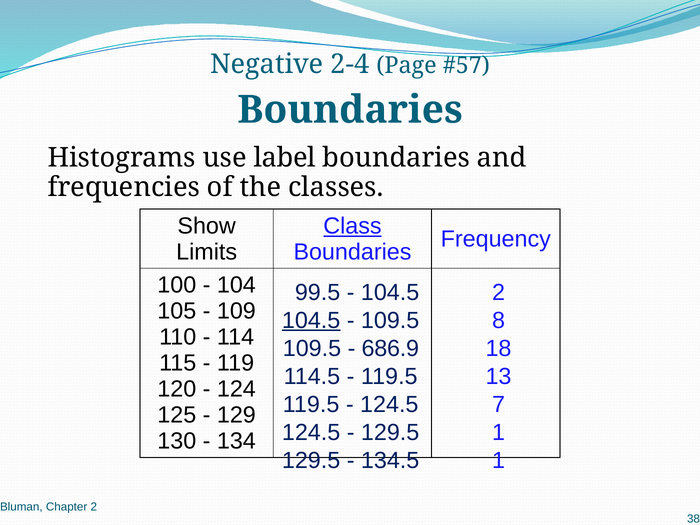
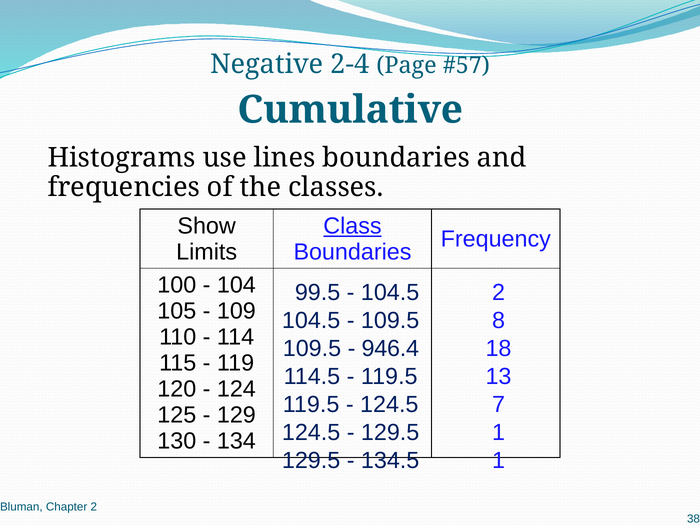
Boundaries: Boundaries -> Cumulative (350, 110)
label: label -> lines (285, 158)
104.5 underline: present -> none (311, 320)
686.9: 686.9 -> 946.4 (390, 348)
